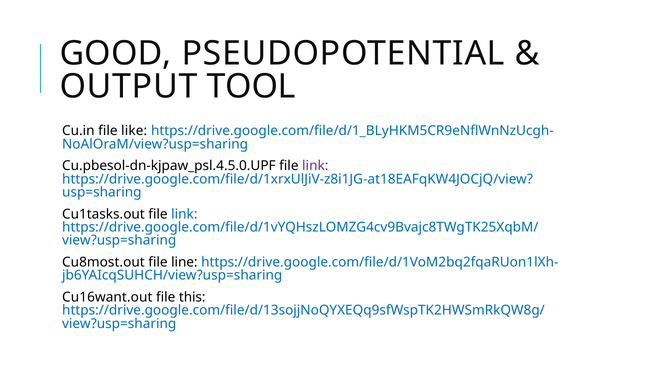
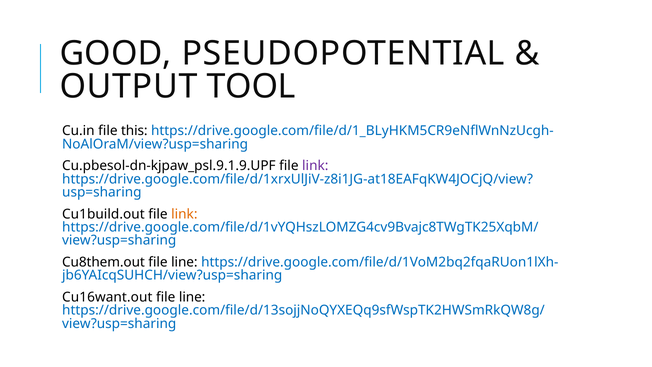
like: like -> this (134, 131)
Cu.pbesol-dn-kjpaw_psl.4.5.0.UPF: Cu.pbesol-dn-kjpaw_psl.4.5.0.UPF -> Cu.pbesol-dn-kjpaw_psl.9.1.9.UPF (169, 166)
Cu1tasks.out: Cu1tasks.out -> Cu1build.out (103, 214)
link colour: blue -> orange (184, 214)
Cu8most.out: Cu8most.out -> Cu8them.out (103, 262)
this: this -> line (192, 297)
